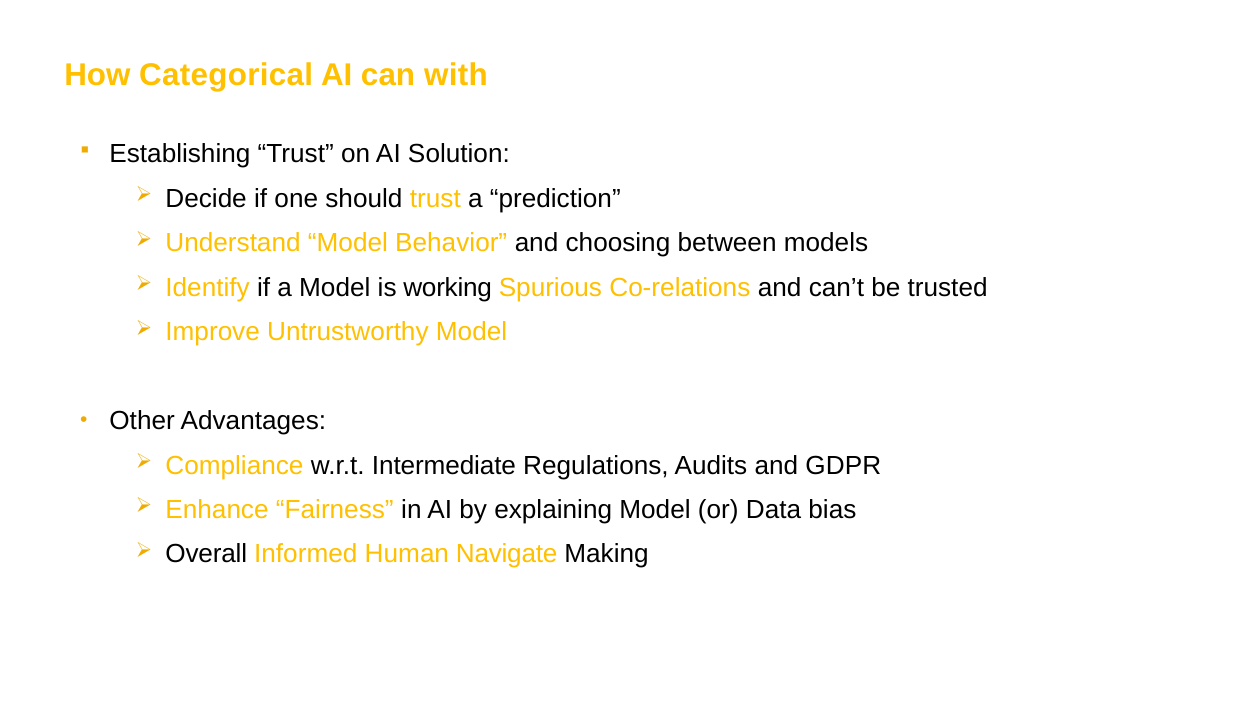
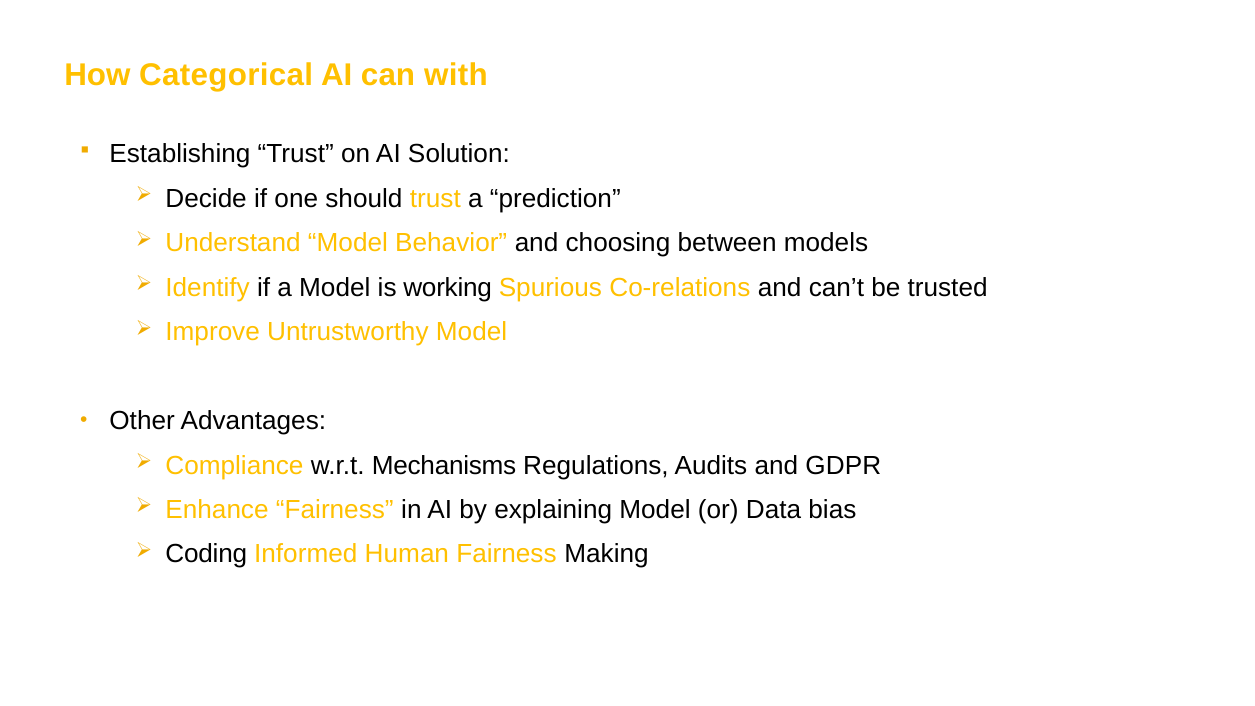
Intermediate: Intermediate -> Mechanisms (444, 465)
Overall: Overall -> Coding (206, 554)
Human Navigate: Navigate -> Fairness (507, 554)
